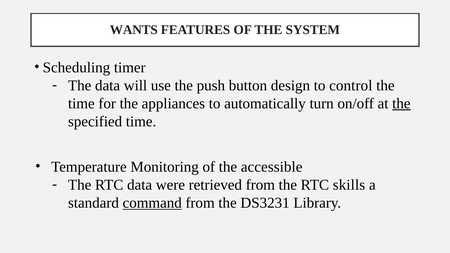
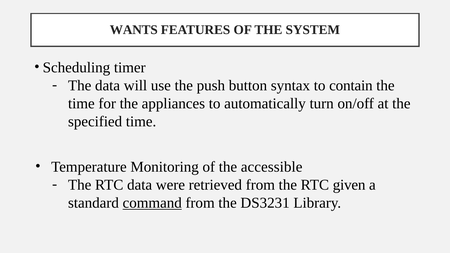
design: design -> syntax (290, 85)
control: control -> contain (351, 85)
the underline: present -> none (401, 103)
skills: skills -> given (349, 185)
